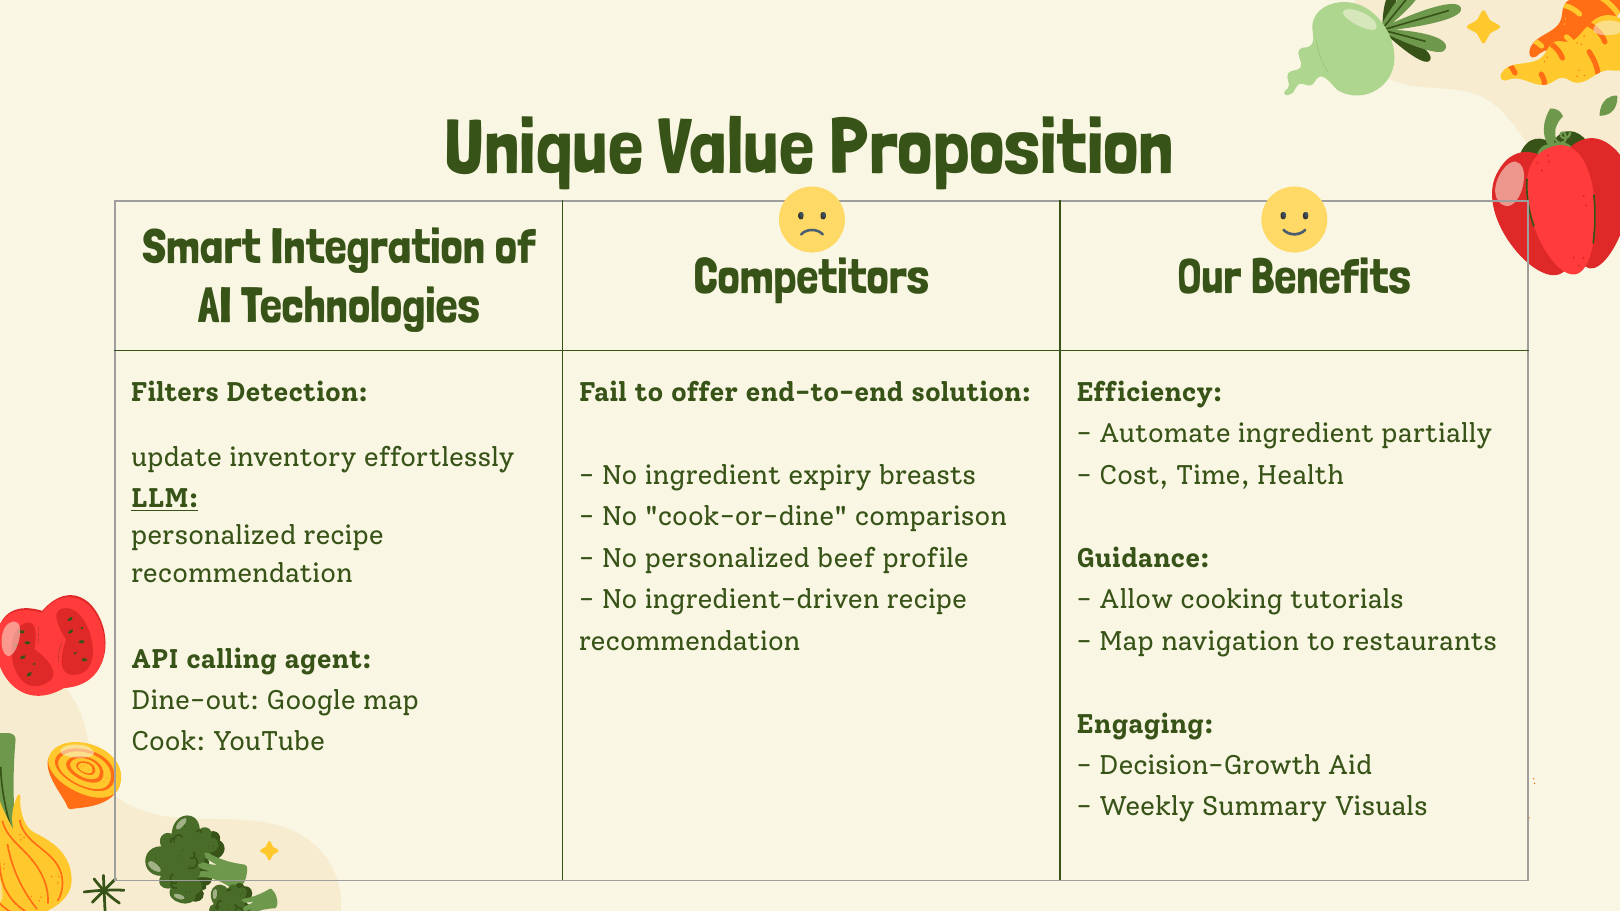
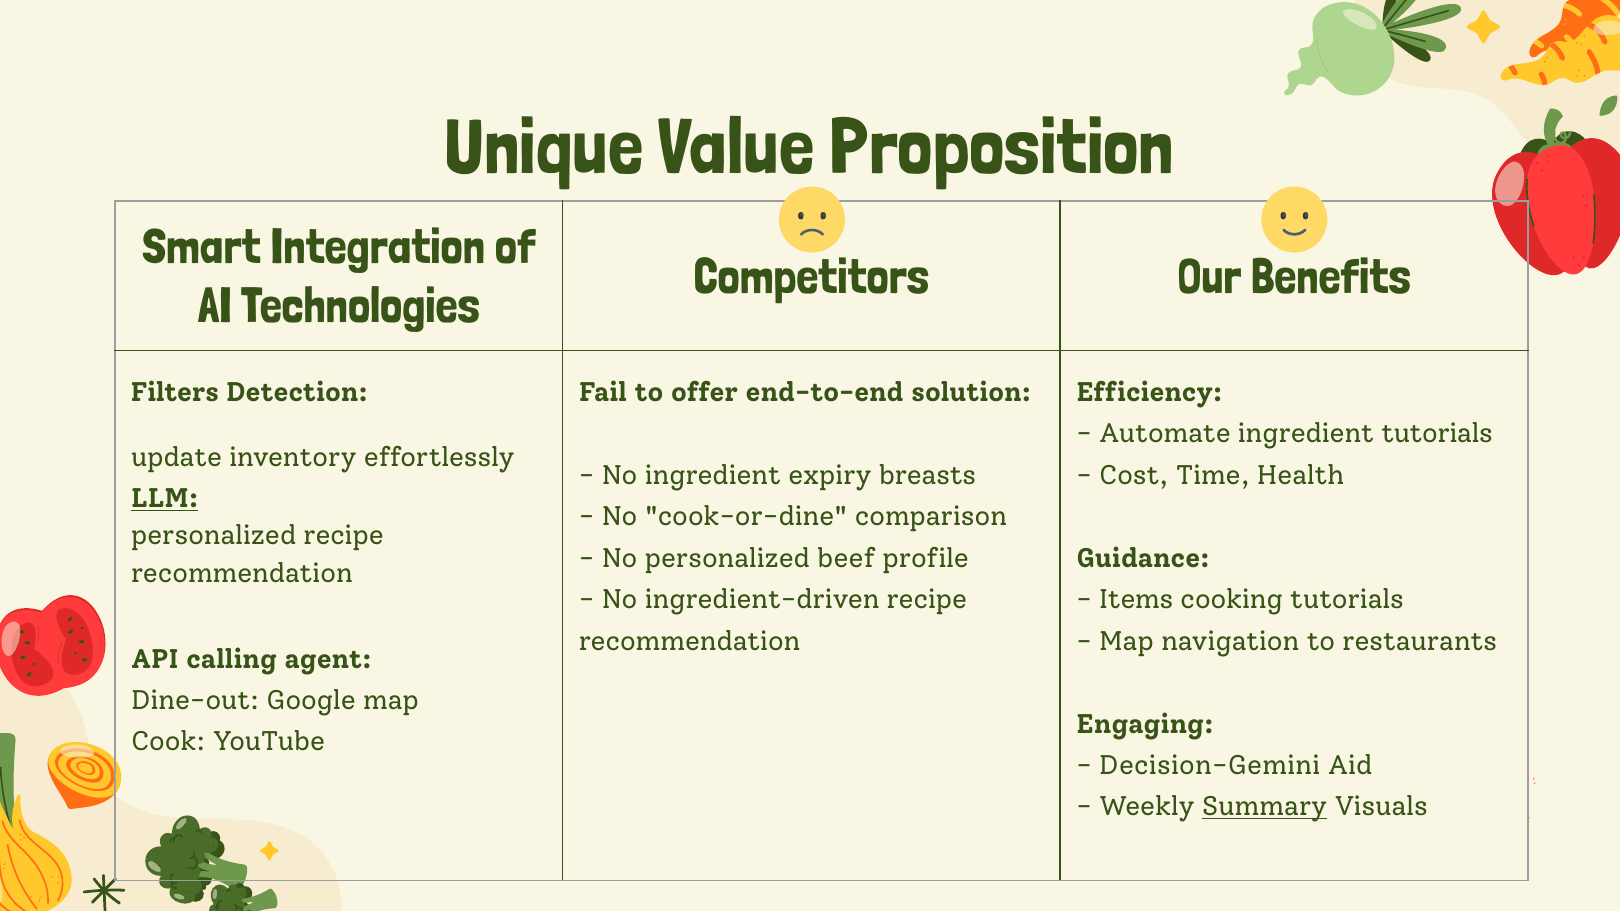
ingredient partially: partially -> tutorials (1437, 434)
Allow: Allow -> Items (1136, 600)
Decision-Growth: Decision-Growth -> Decision-Gemini (1210, 766)
Summary underline: none -> present (1264, 807)
